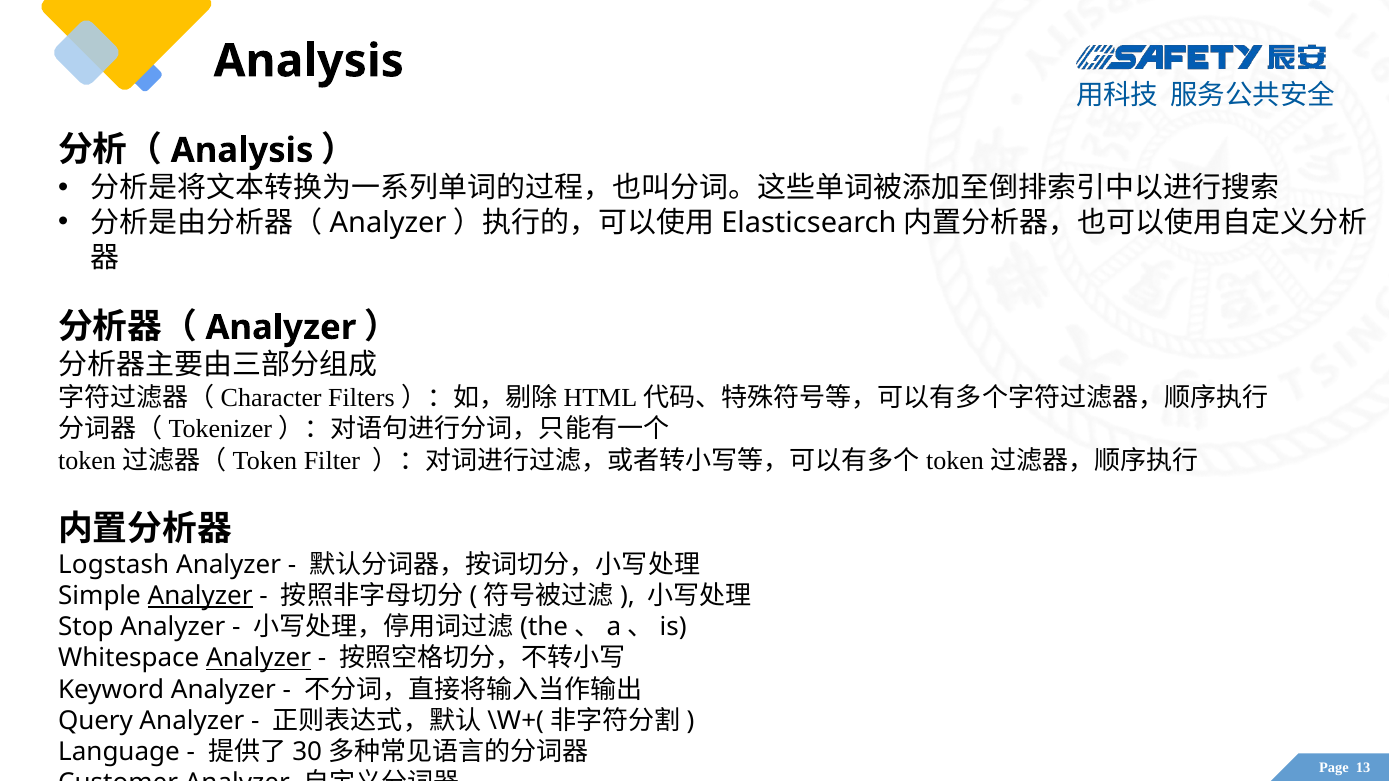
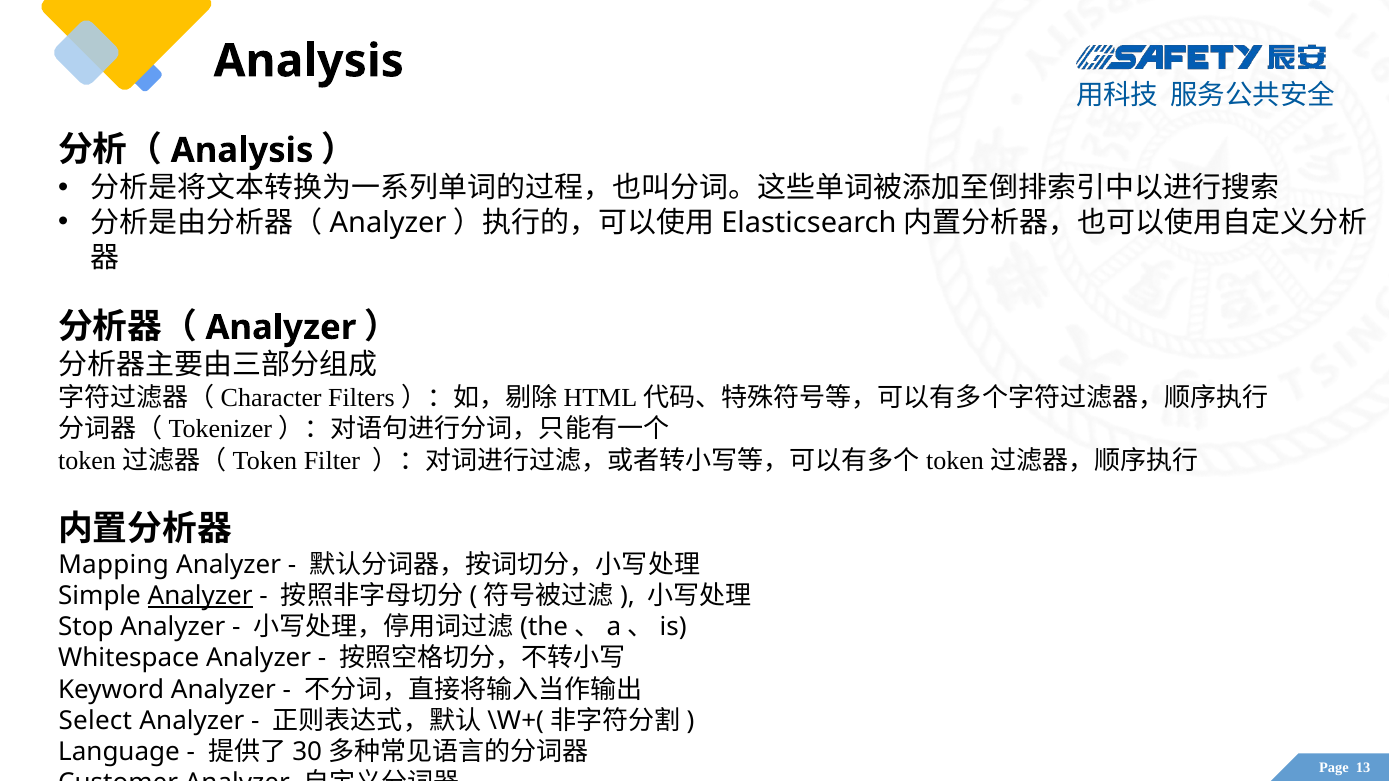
Logstash: Logstash -> Mapping (114, 565)
Analyzer underline: present -> none (259, 659)
Query: Query -> Select (95, 721)
